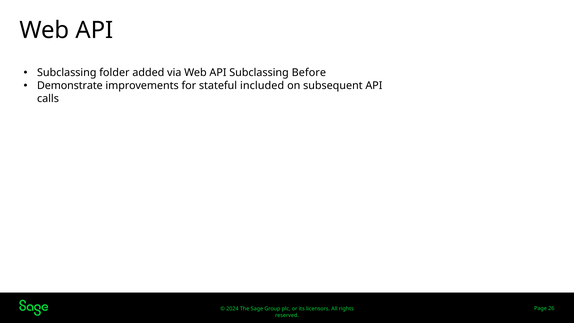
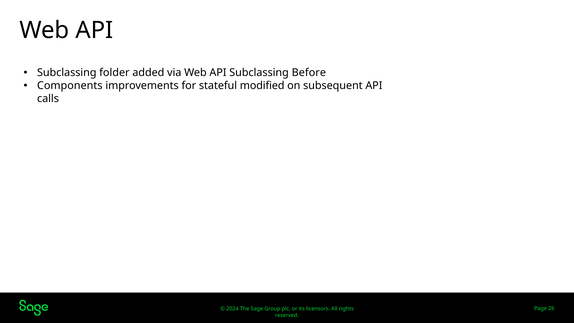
Demonstrate: Demonstrate -> Components (70, 86)
included: included -> modified (262, 86)
